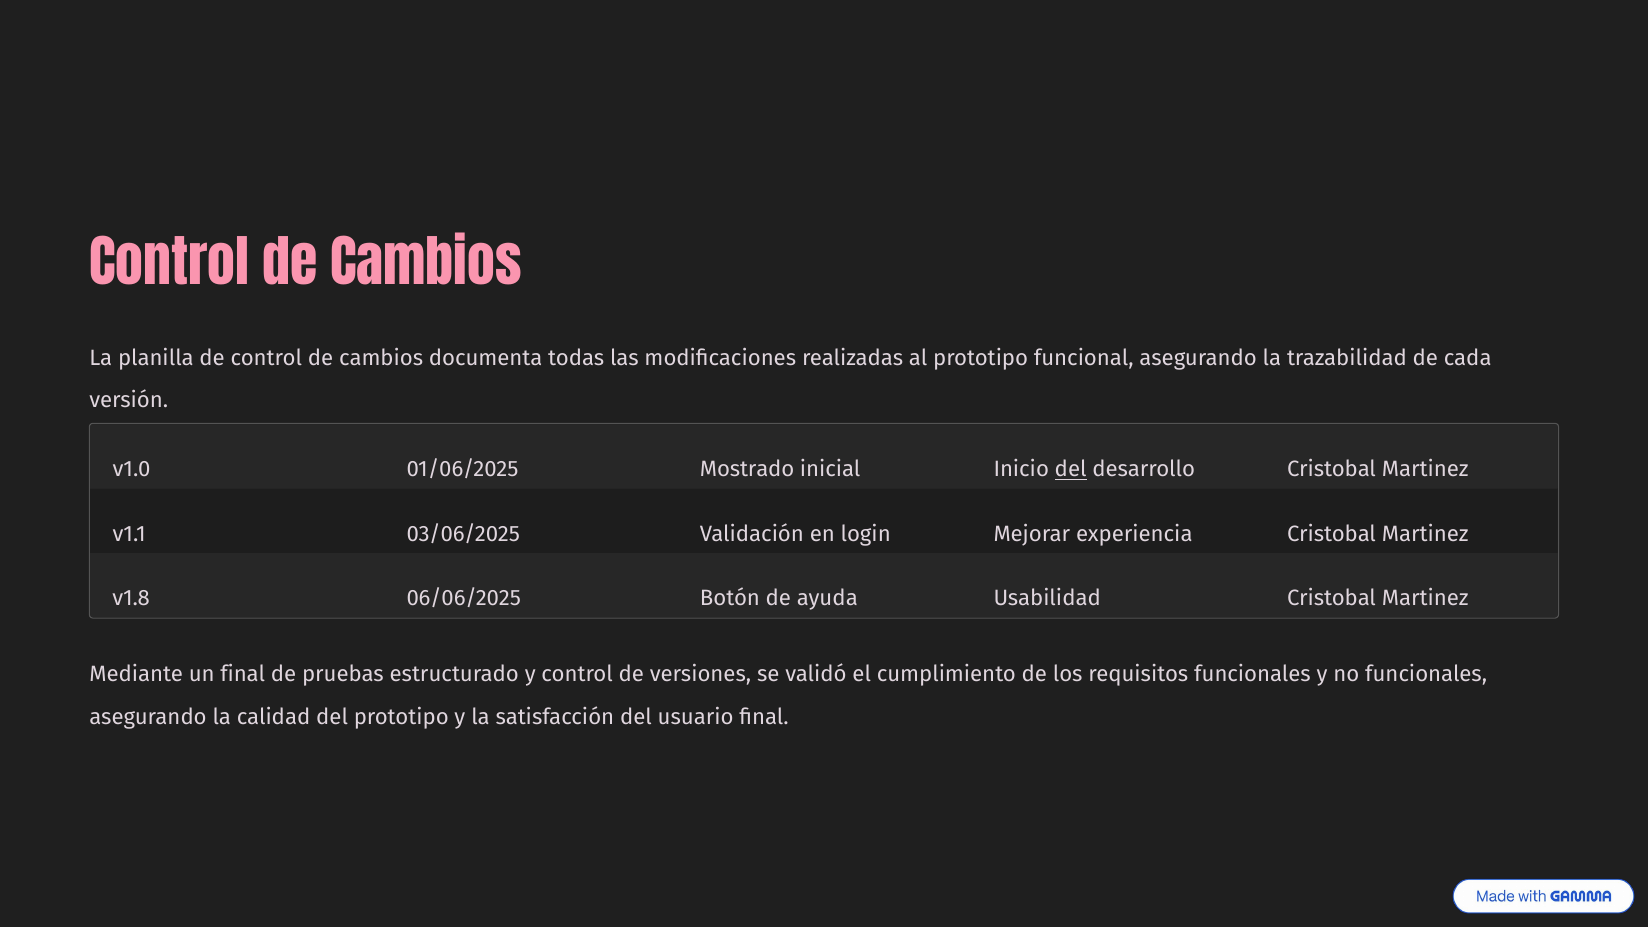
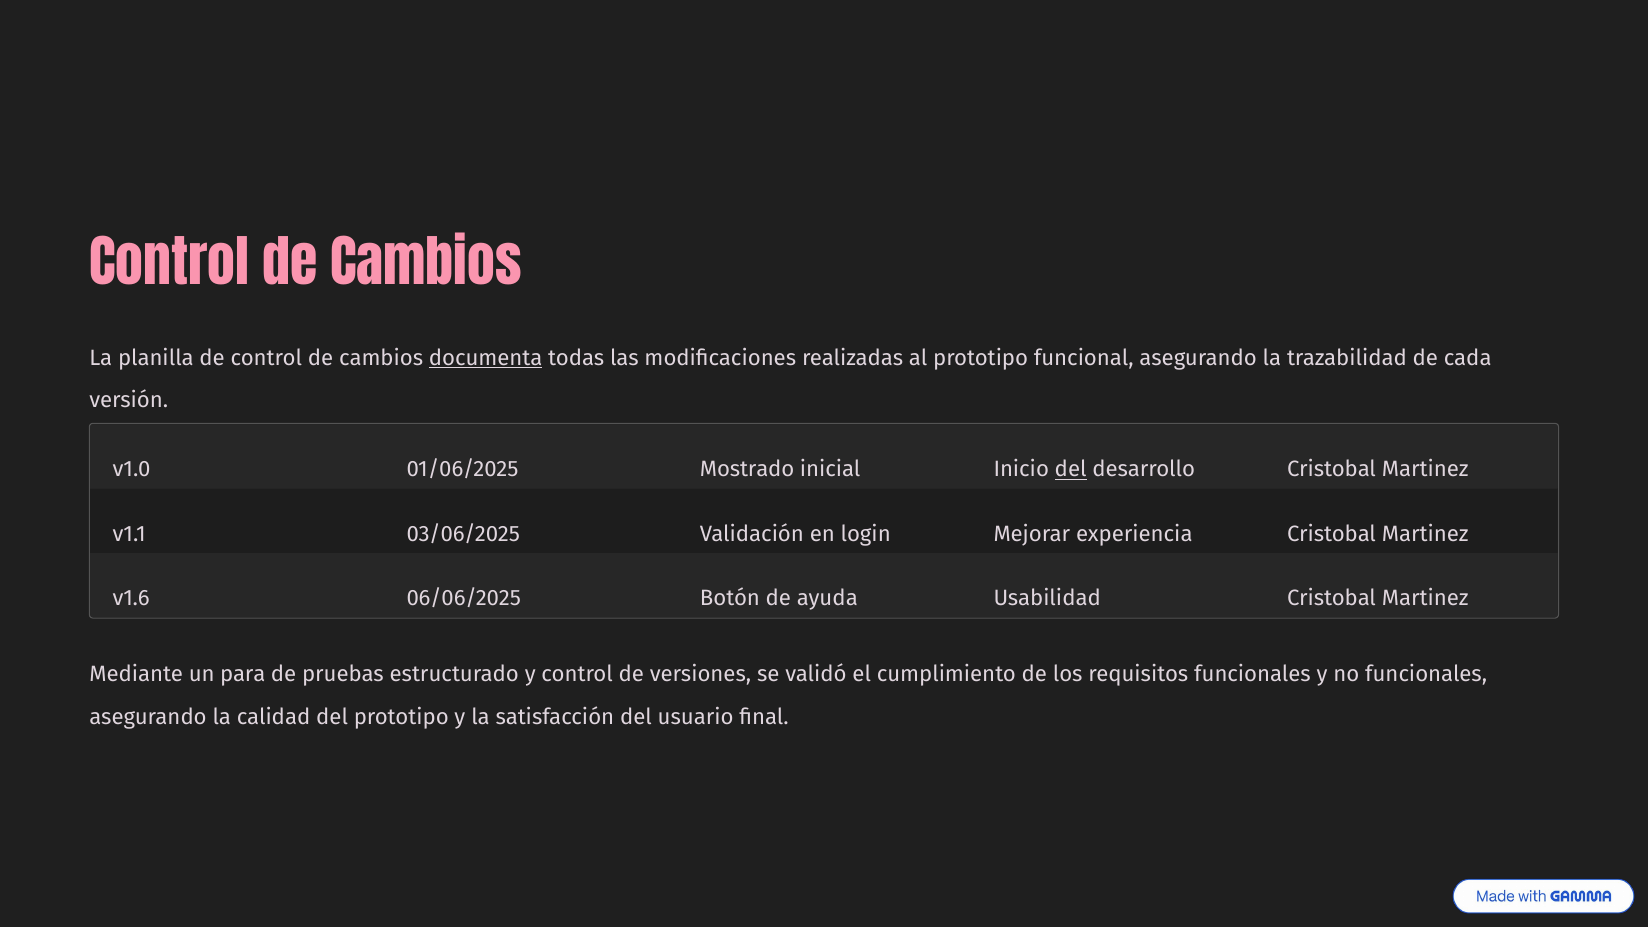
documenta underline: none -> present (486, 358)
v1.8: v1.8 -> v1.6 (131, 598)
un final: final -> para (243, 674)
